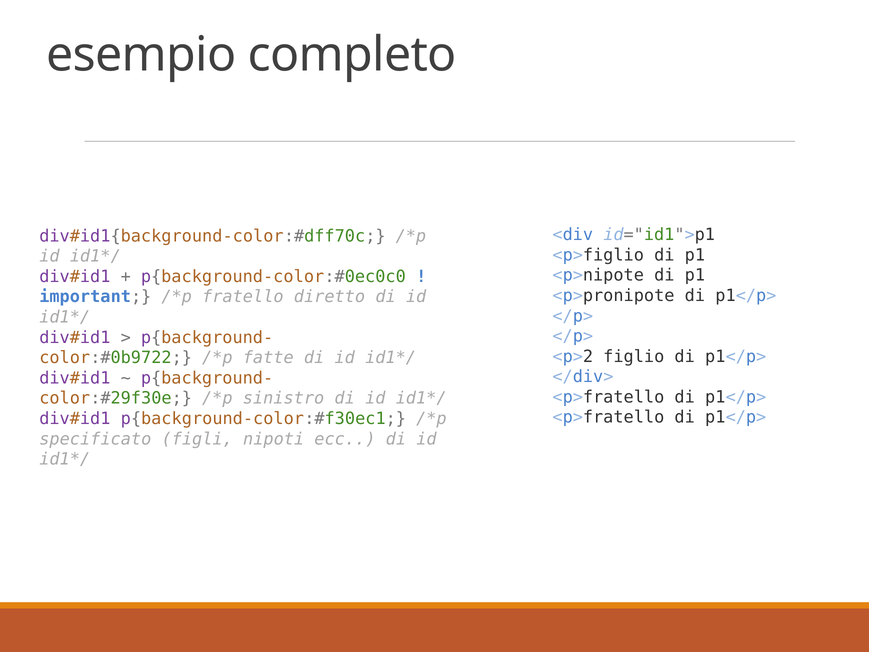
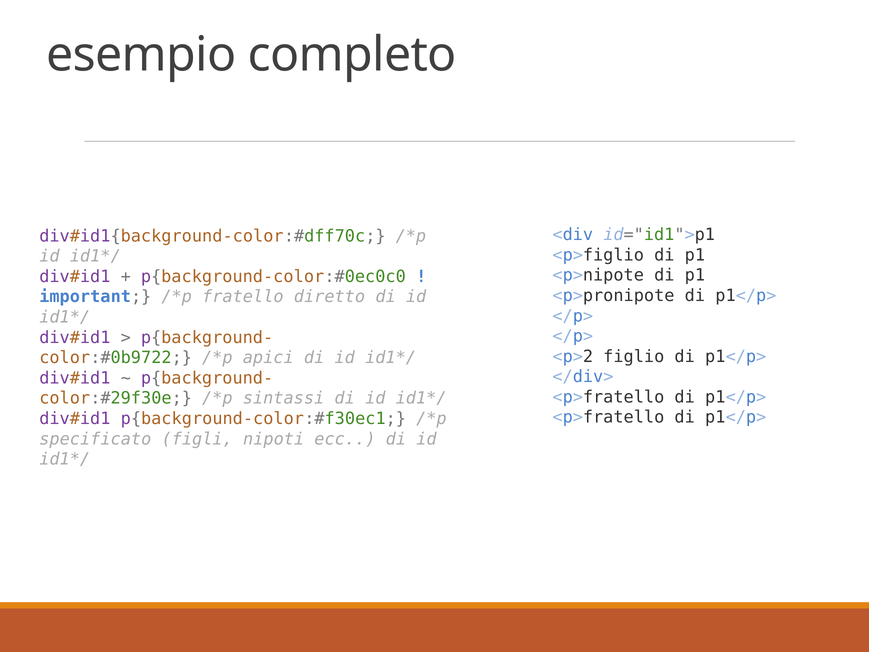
fatte: fatte -> apici (268, 358)
sinistro: sinistro -> sintassi (284, 398)
